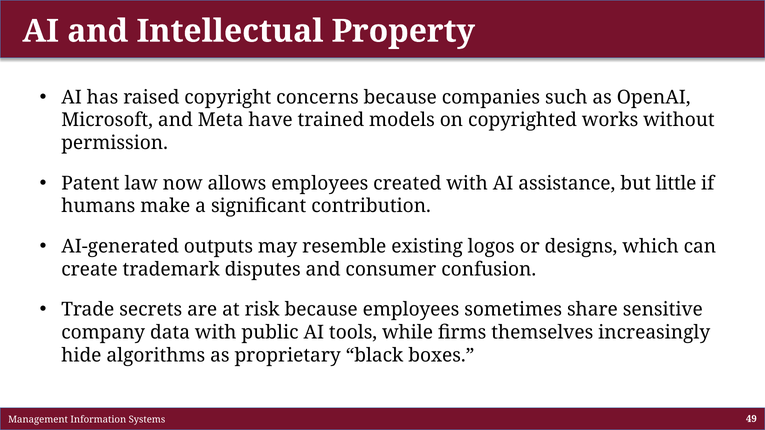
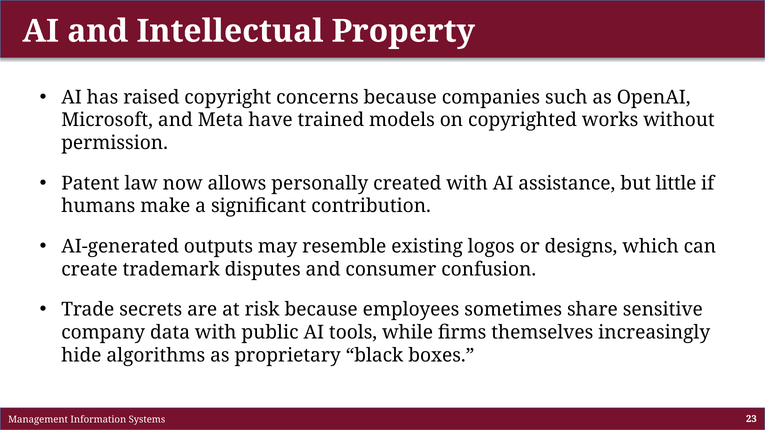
allows employees: employees -> personally (320, 183)
49: 49 -> 23 (751, 419)
